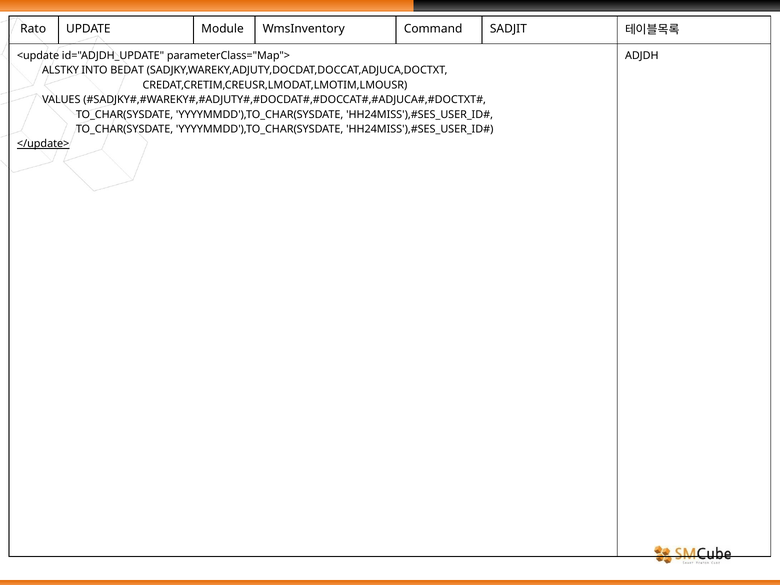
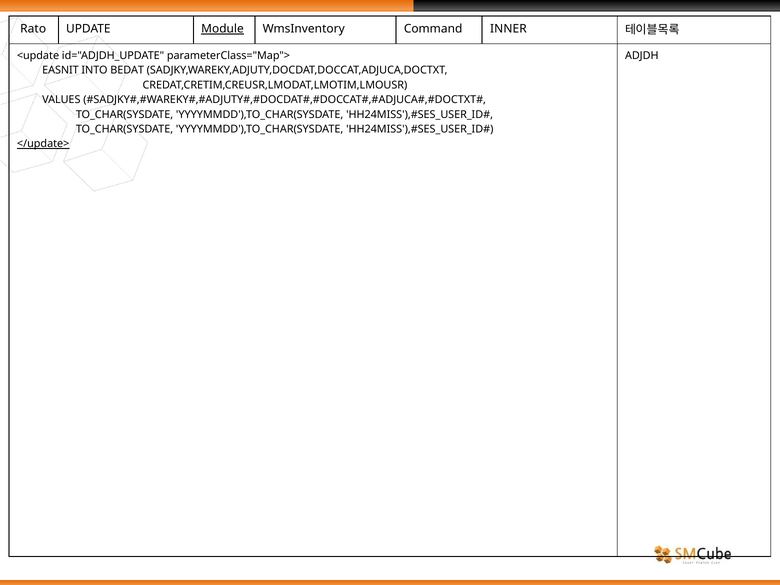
Module underline: none -> present (223, 29)
SADJIT: SADJIT -> INNER (508, 29)
ALSTKY: ALSTKY -> EASNIT (60, 70)
